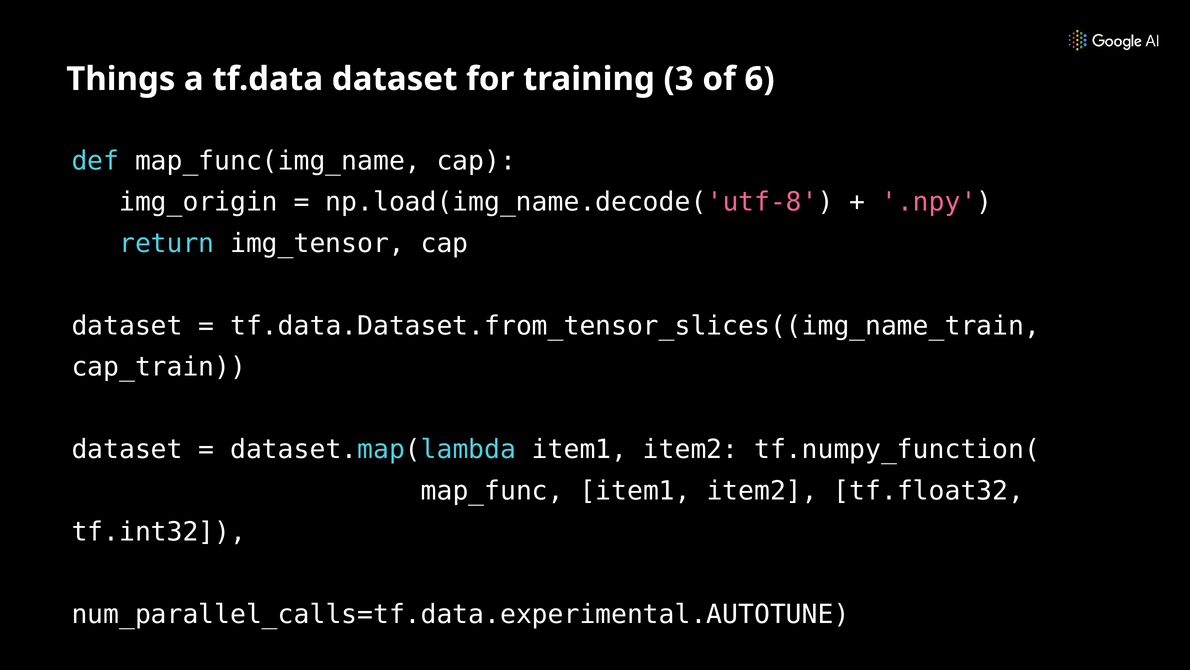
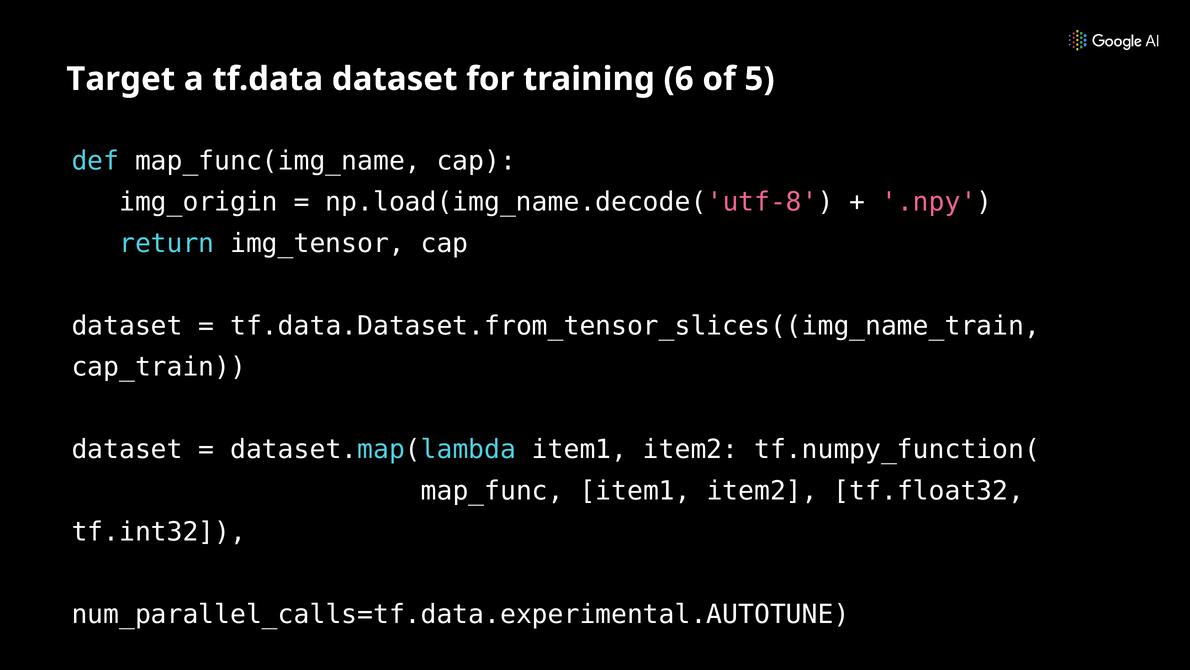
Things: Things -> Target (121, 79)
3: 3 -> 6 (679, 79)
6: 6 -> 5 (760, 79)
